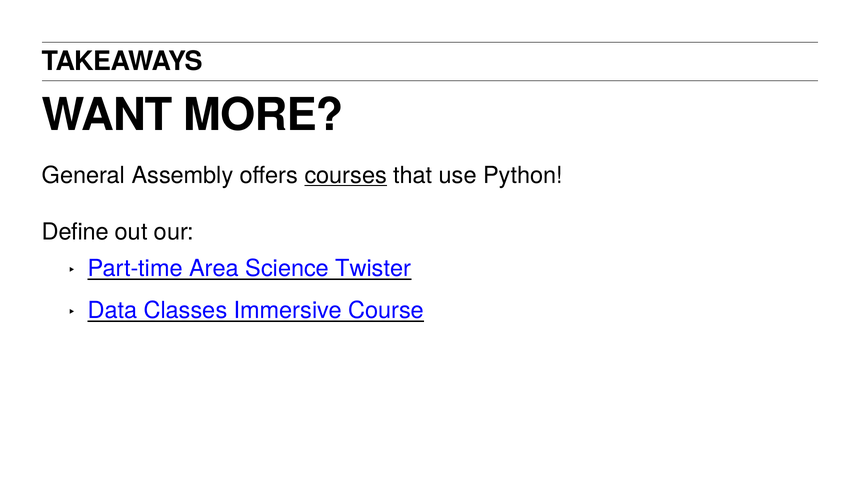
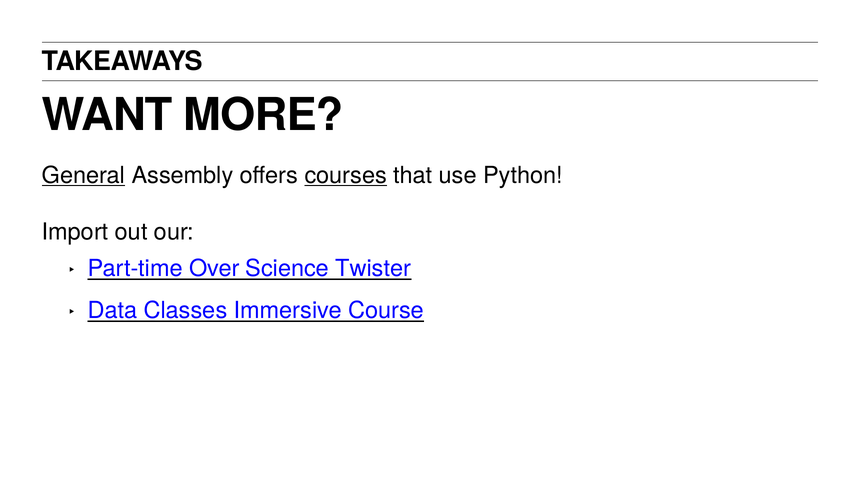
General underline: none -> present (83, 175)
Define: Define -> Import (75, 232)
Area: Area -> Over (214, 268)
